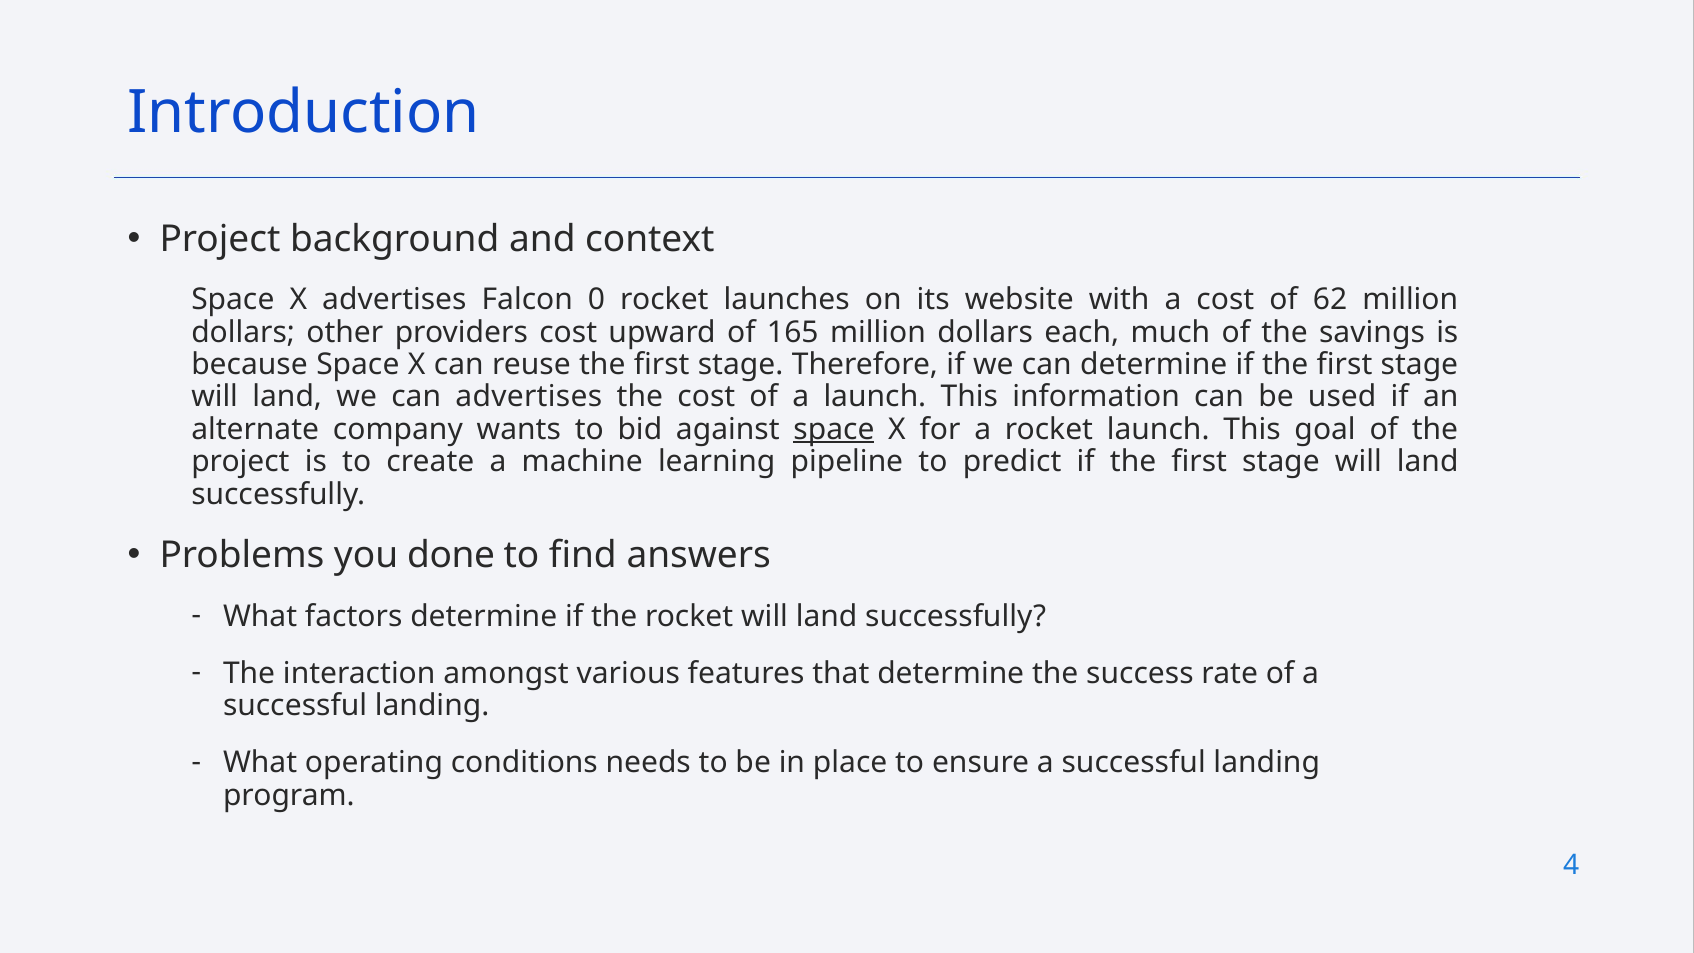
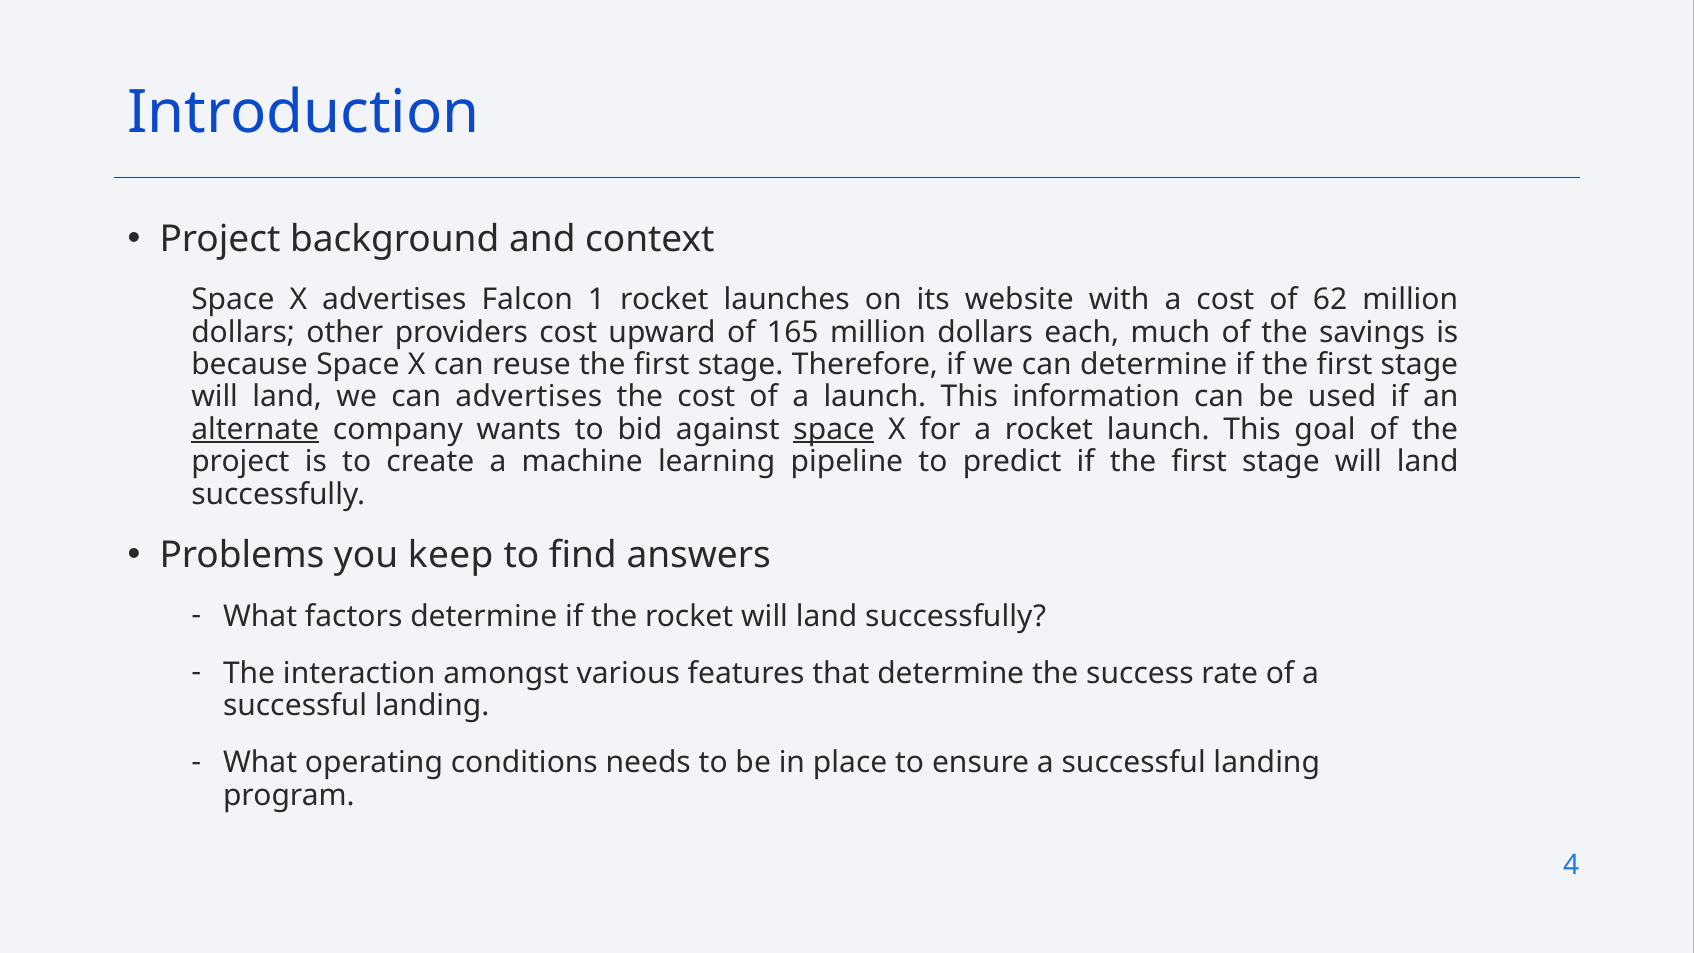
0: 0 -> 1 (597, 300)
alternate underline: none -> present (255, 429)
done: done -> keep (451, 555)
